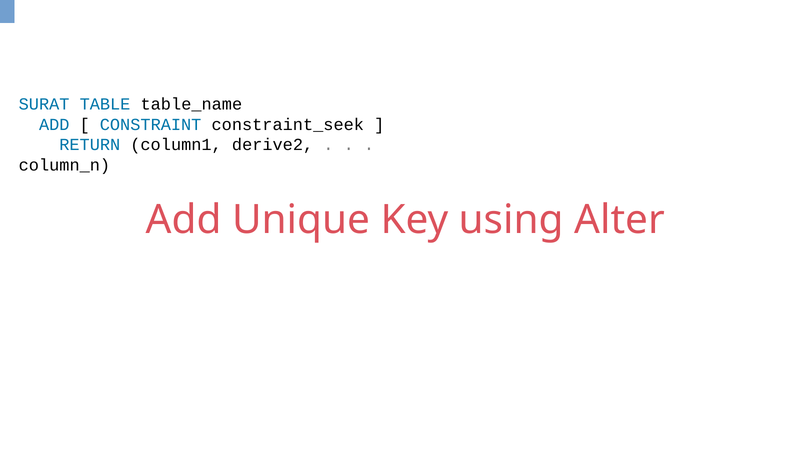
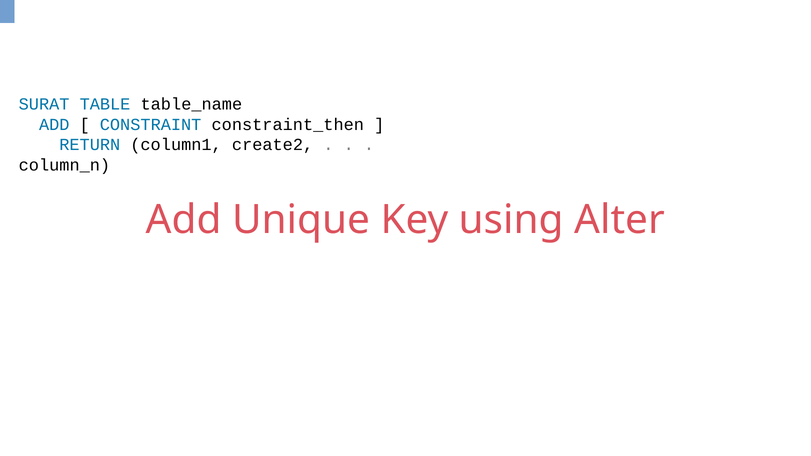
constraint_seek: constraint_seek -> constraint_then (288, 125)
derive2: derive2 -> create2 (273, 145)
